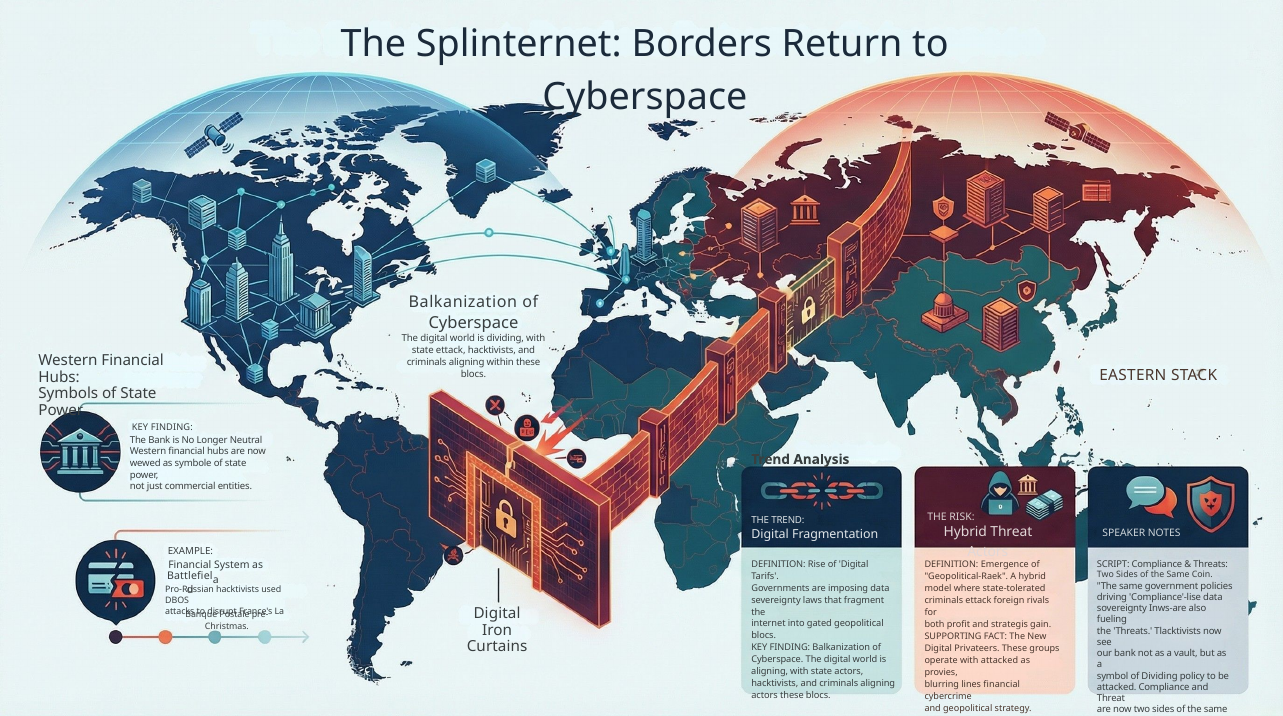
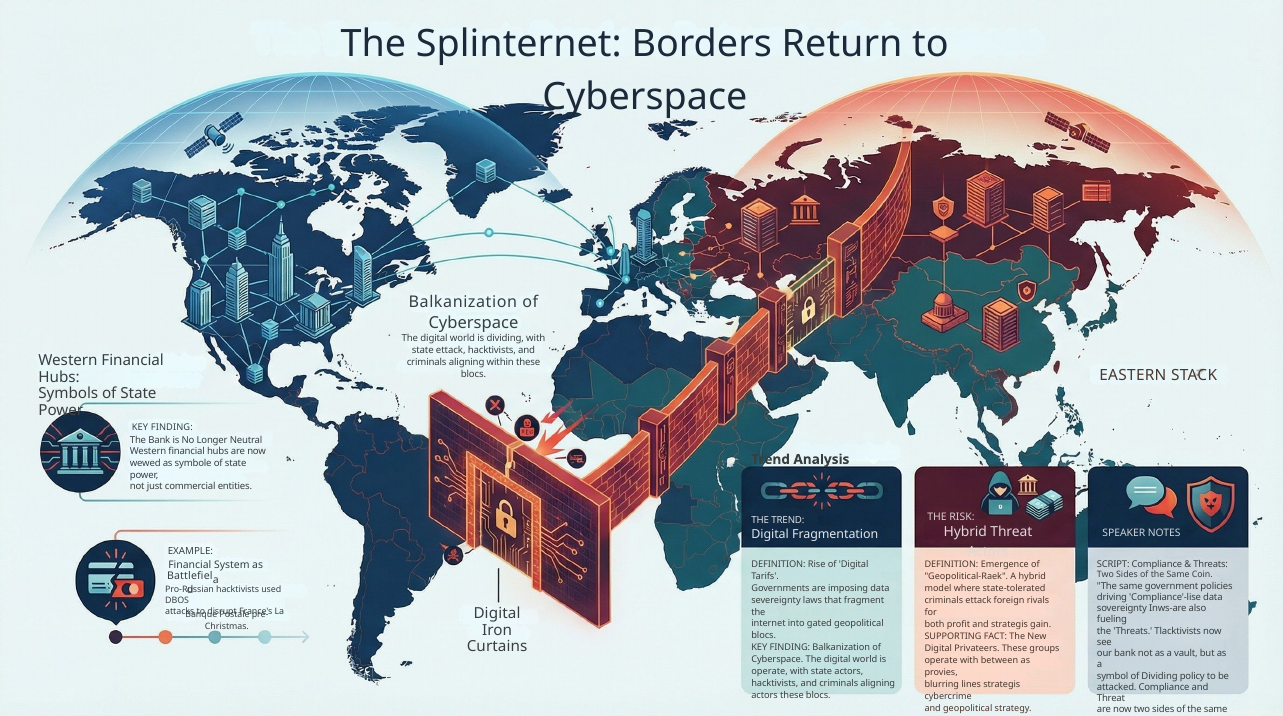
with attacked: attacked -> between (1000, 660)
aligning: aligning -> operate (770, 671)
lines financial: financial -> strategis (1002, 684)
